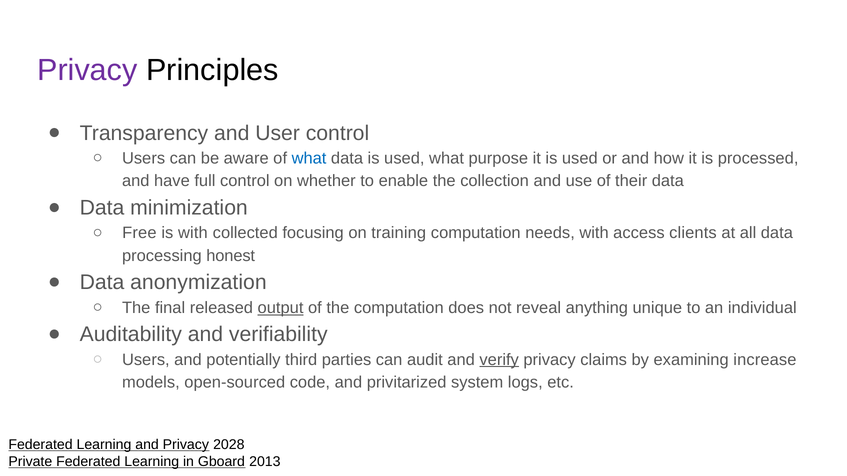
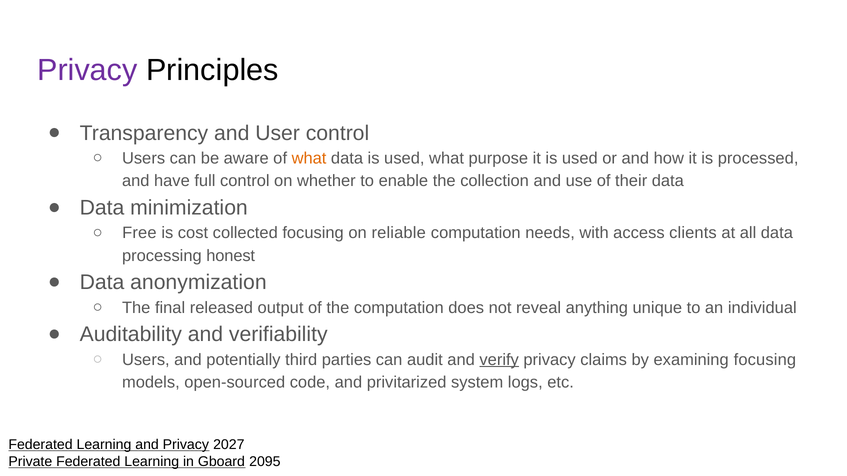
what colour: blue -> orange (309, 158)
is with: with -> cost (193, 233)
training: training -> reliable (399, 233)
output underline: present -> none (281, 308)
examining increase: increase -> focusing (765, 360)
2028: 2028 -> 2027 (229, 445)
2013: 2013 -> 2095 (265, 462)
